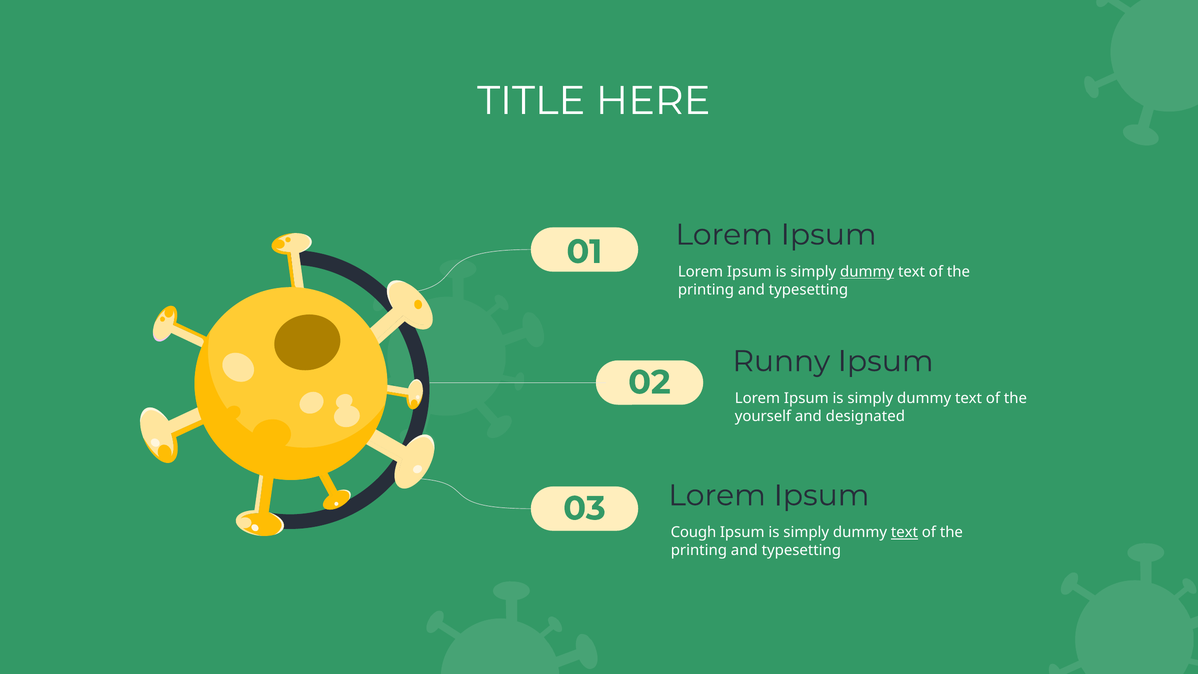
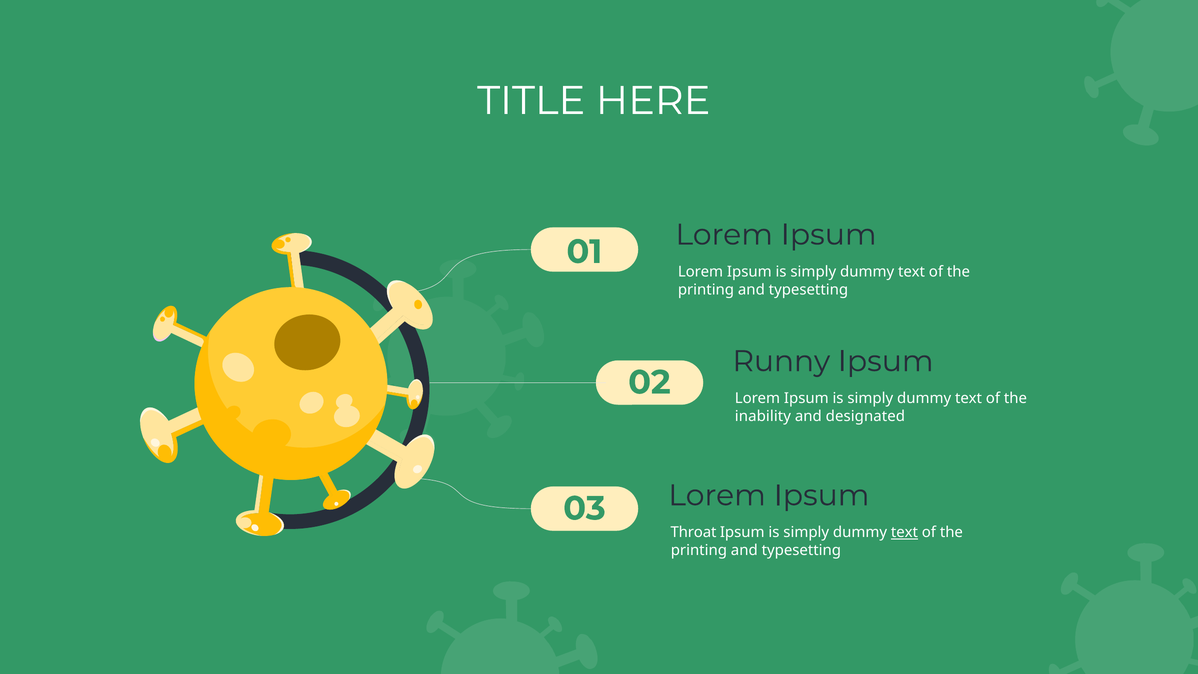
dummy underline: present -> none (867, 272)
yourself: yourself -> inability (763, 416)
Cough: Cough -> Throat (693, 532)
